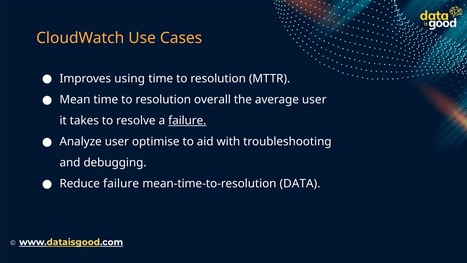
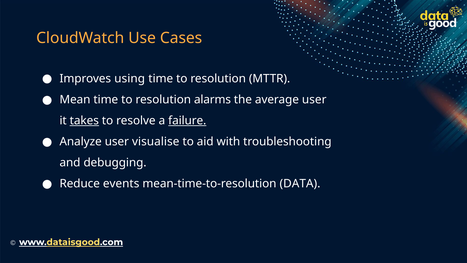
overall: overall -> alarms (212, 100)
takes underline: none -> present (84, 121)
optimise: optimise -> visualise (156, 142)
Reduce failure: failure -> events (121, 184)
